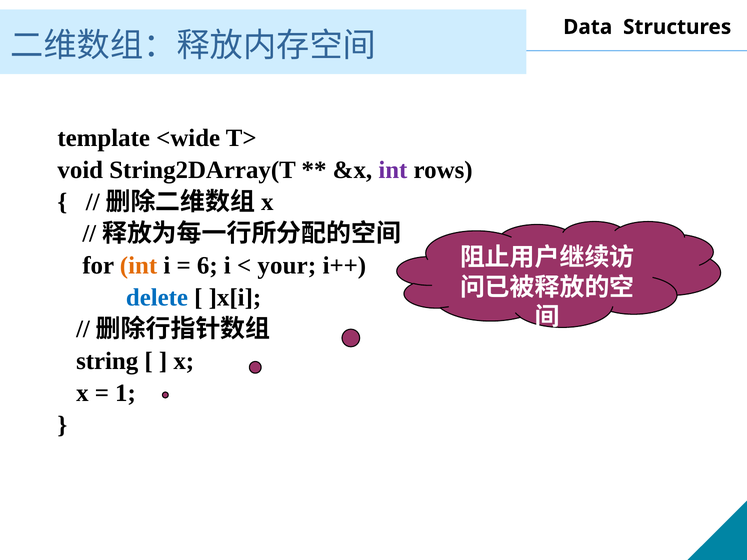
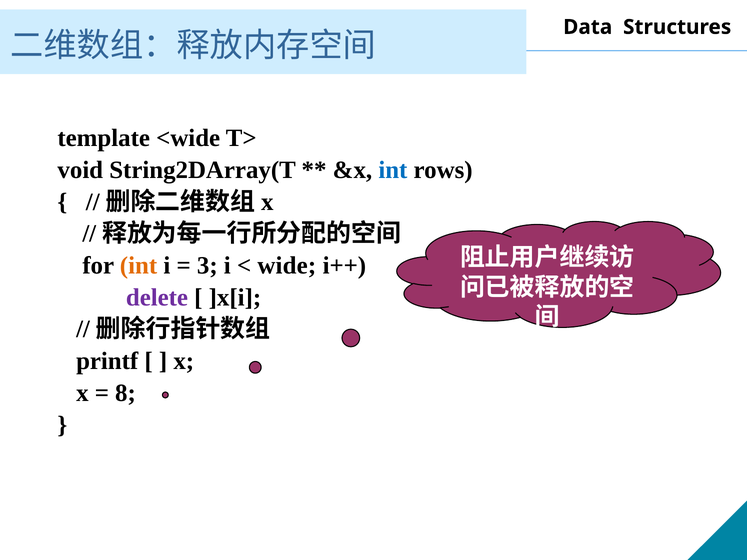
int colour: purple -> blue (393, 170)
6: 6 -> 3 (207, 266)
your: your -> wide (287, 266)
delete colour: blue -> purple (157, 298)
string: string -> printf (107, 361)
1: 1 -> 8 (125, 393)
